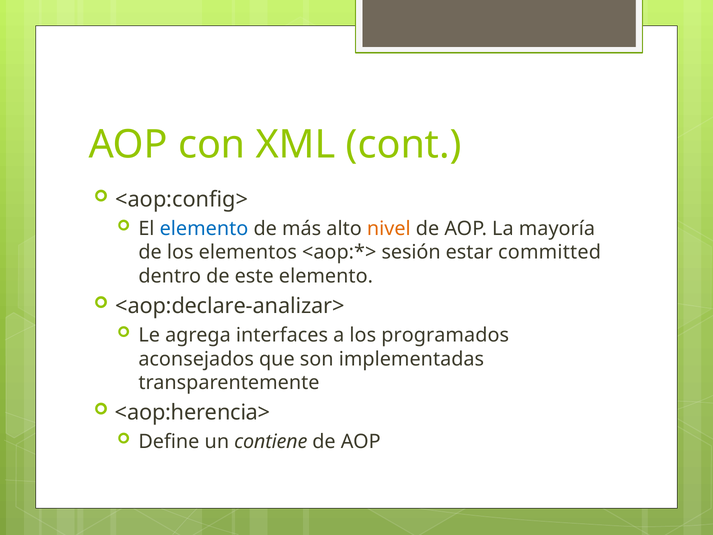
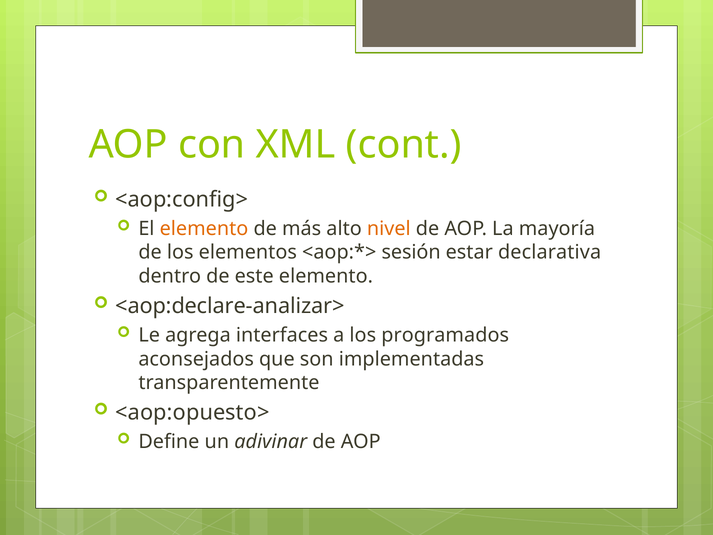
elemento colour: blue -> orange (204, 229)
committed: committed -> declarativa (550, 252)
<aop:herencia>: <aop:herencia> -> <aop:opuesto> (192, 412)
contiene: contiene -> adivinar (271, 442)
